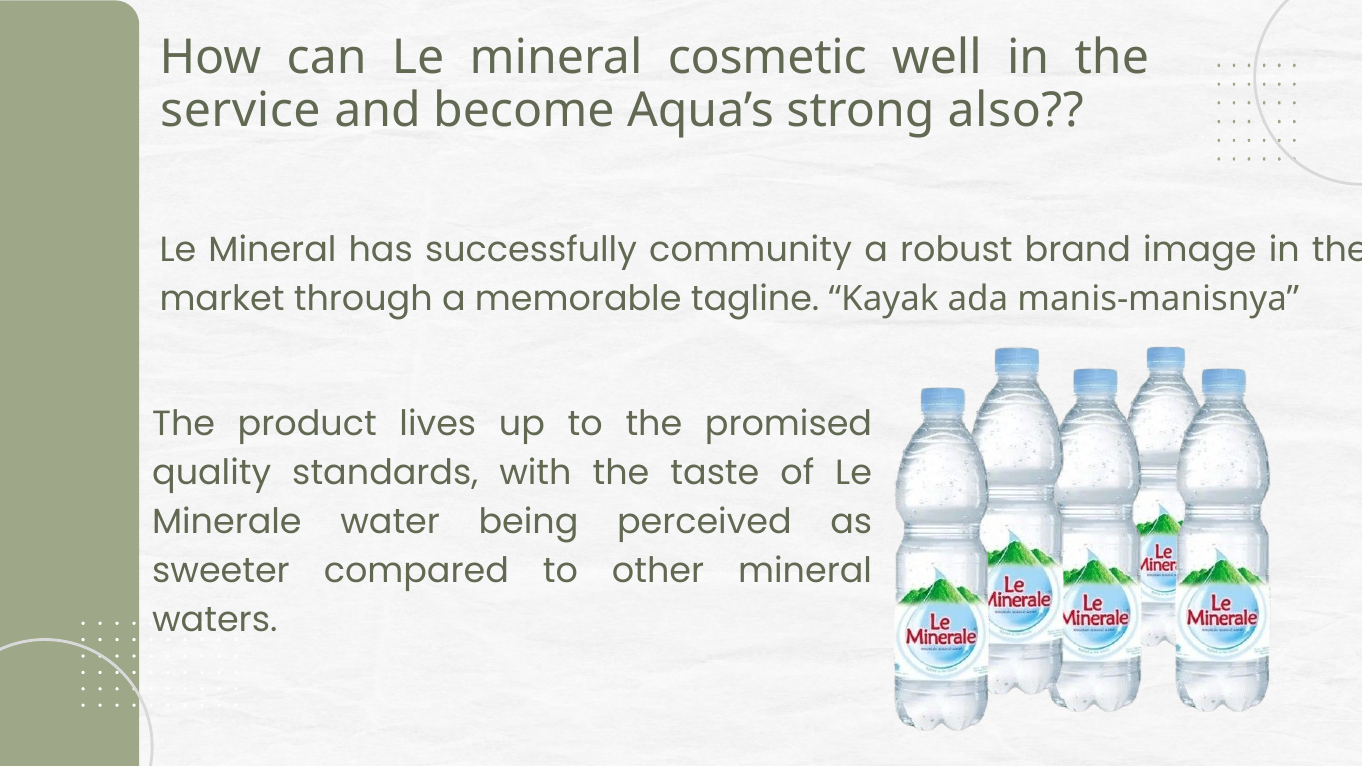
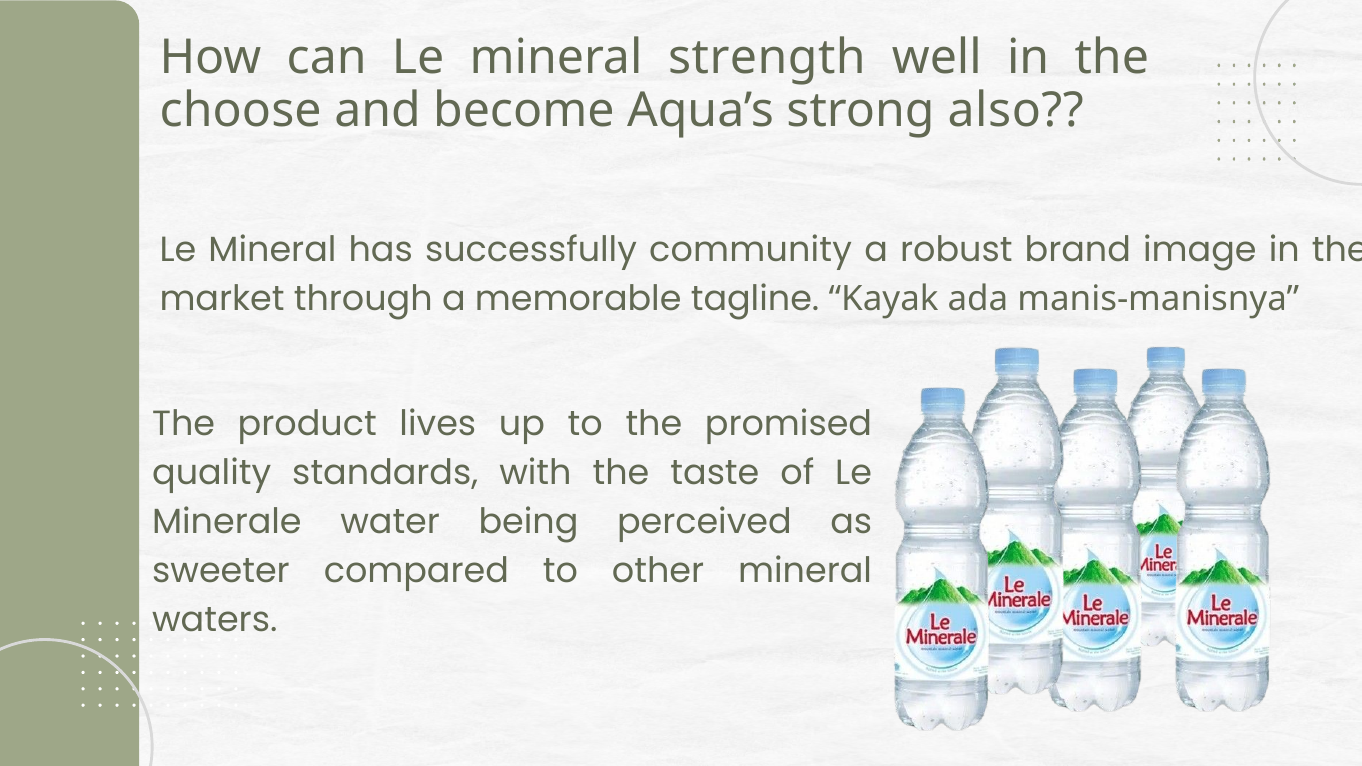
cosmetic: cosmetic -> strength (767, 58)
service: service -> choose (241, 111)
